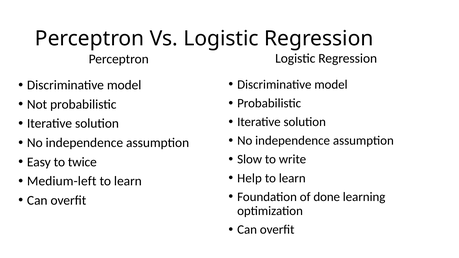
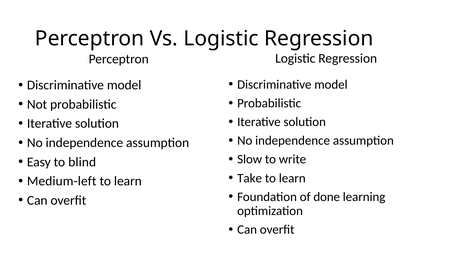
twice: twice -> blind (82, 162)
Help: Help -> Take (250, 178)
